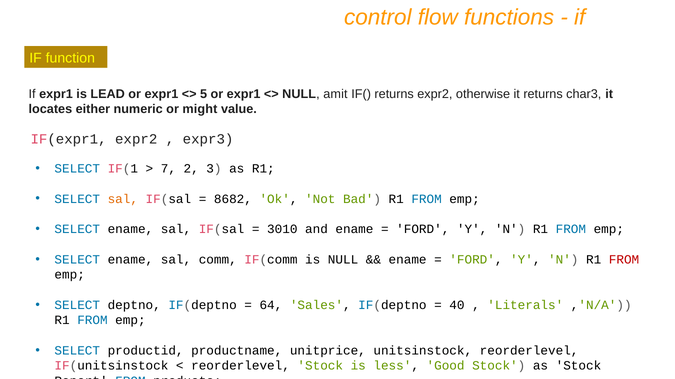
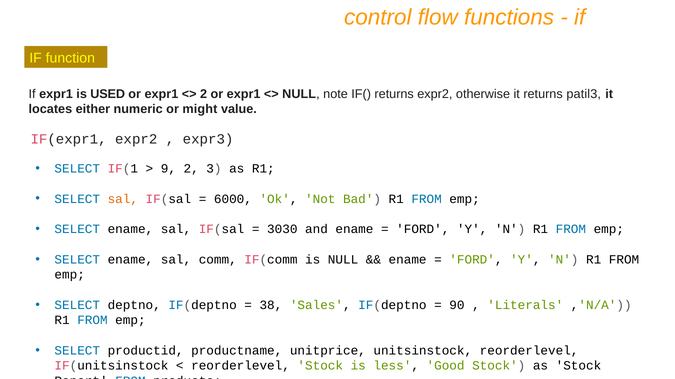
LEAD: LEAD -> USED (108, 94)
5: 5 -> 2 (204, 94)
amit: amit -> note (336, 94)
char3: char3 -> patil3 (584, 94)
7: 7 -> 9 (168, 169)
8682: 8682 -> 6000 (233, 199)
3010: 3010 -> 3030 (282, 230)
FROM colour: red -> black (624, 260)
64: 64 -> 38 (271, 306)
40: 40 -> 90 (457, 306)
